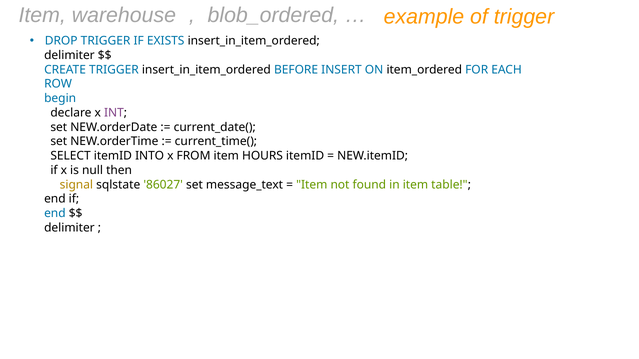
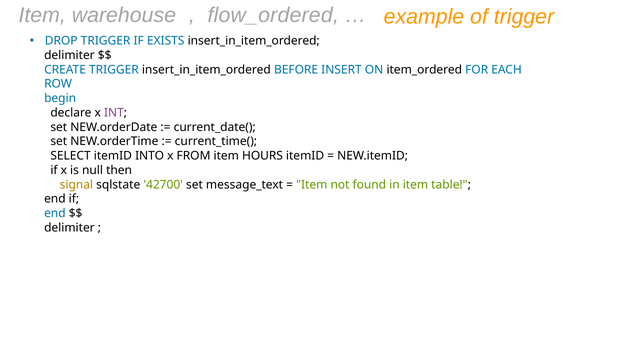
blob_ordered: blob_ordered -> flow_ordered (273, 15)
86027: 86027 -> 42700 (163, 185)
